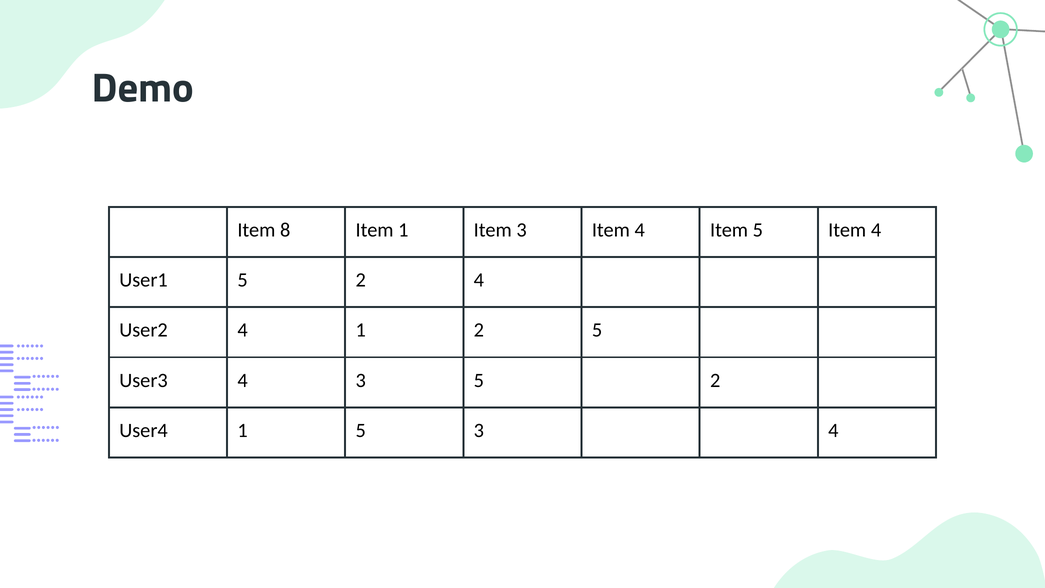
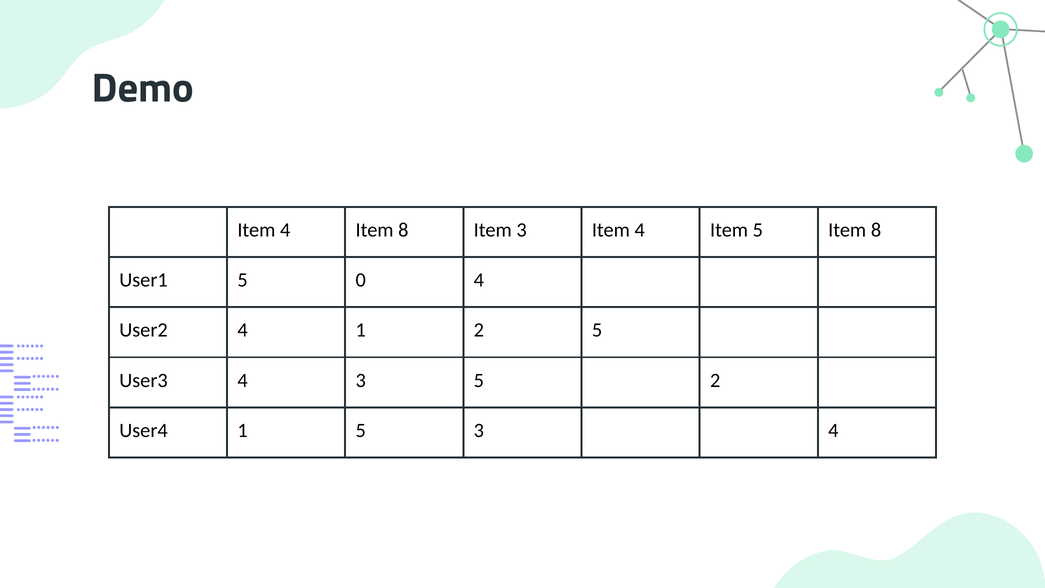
8: 8 -> 4 (285, 230)
1: 1 -> 8 (403, 230)
5 Item 4: 4 -> 8 (876, 230)
User1 5 2: 2 -> 0 (361, 280)
